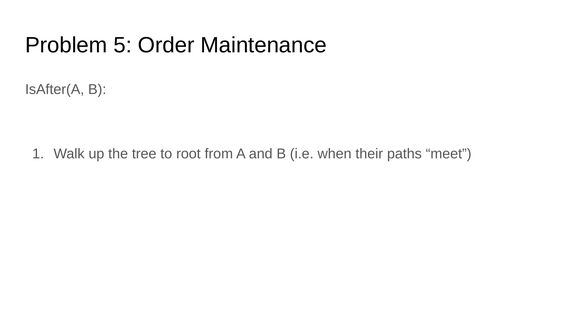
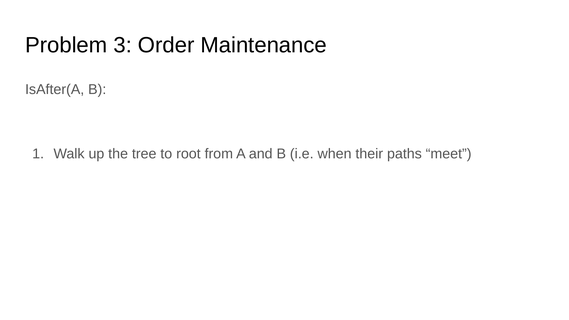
5: 5 -> 3 (123, 45)
